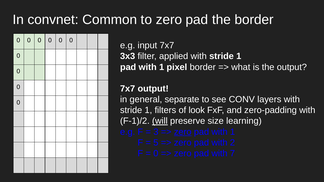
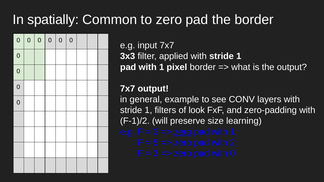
convnet: convnet -> spatially (53, 20)
separate: separate -> example (182, 100)
will underline: present -> none (160, 121)
0: 0 -> 3 (156, 154)
with 7: 7 -> 0 (232, 154)
